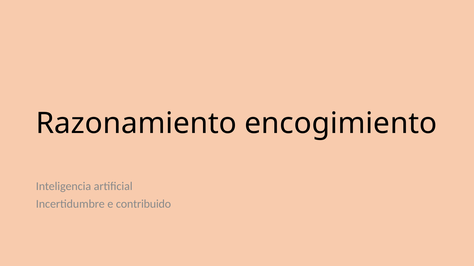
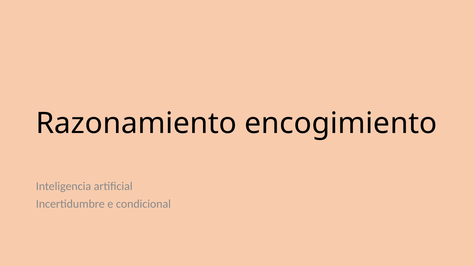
contribuido: contribuido -> condicional (143, 204)
